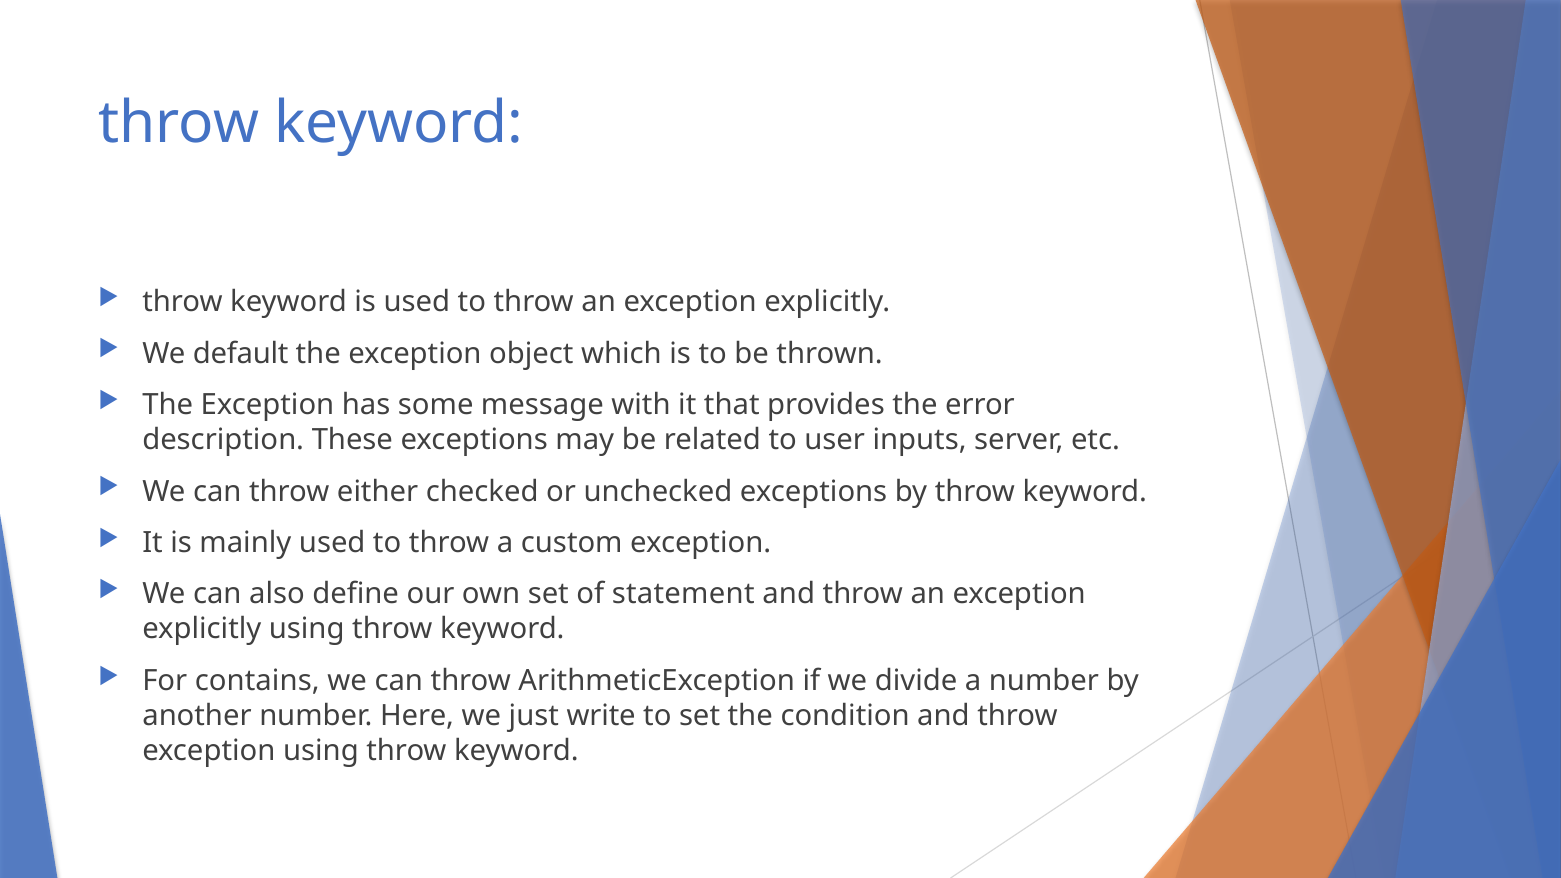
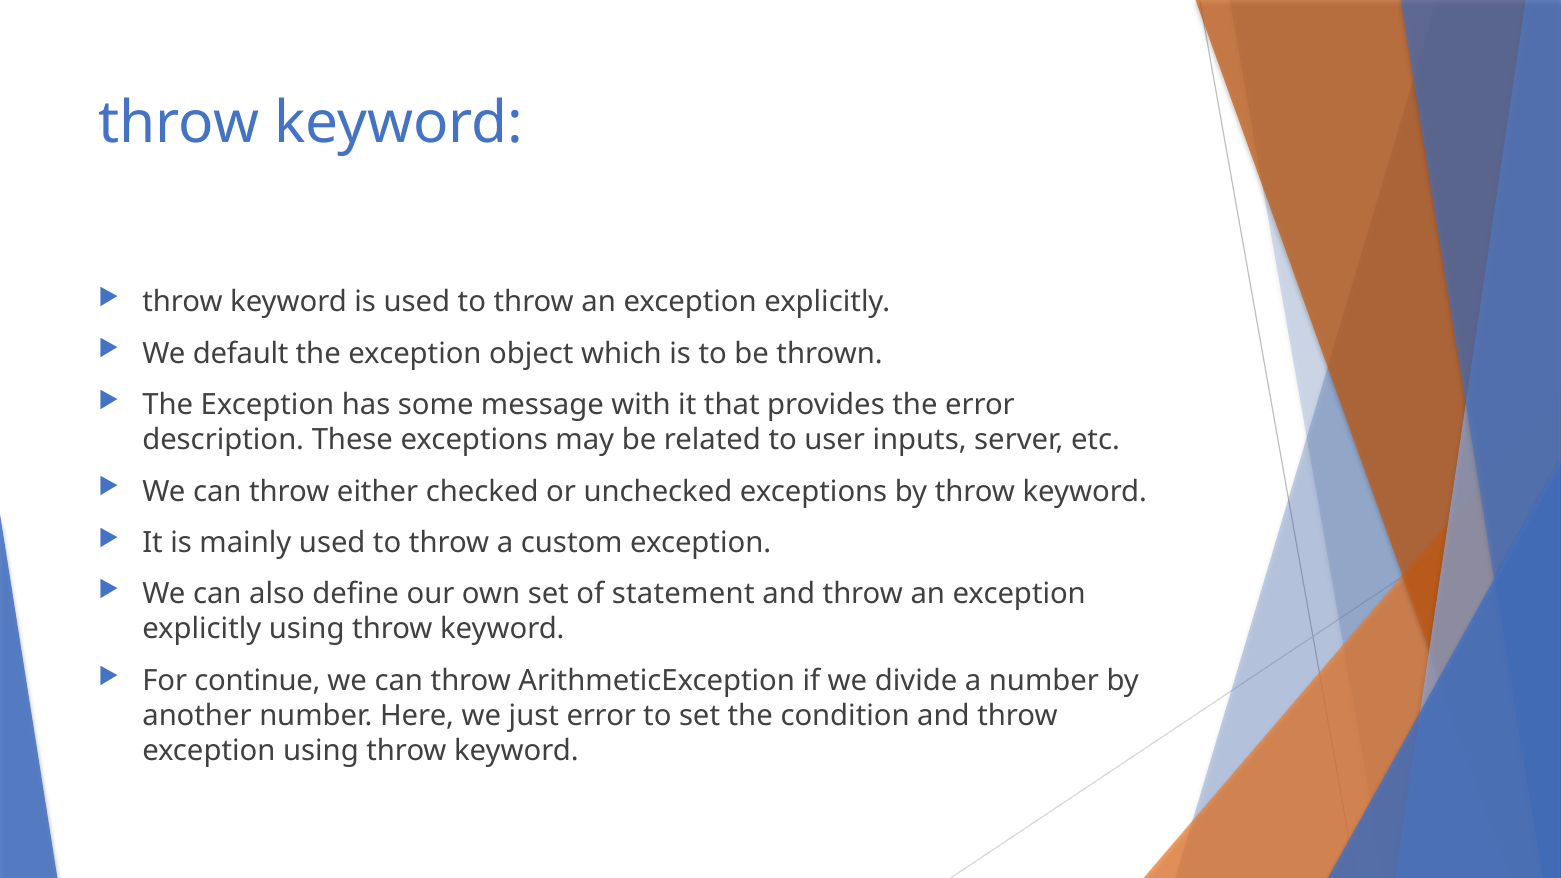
contains: contains -> continue (257, 681)
just write: write -> error (601, 716)
